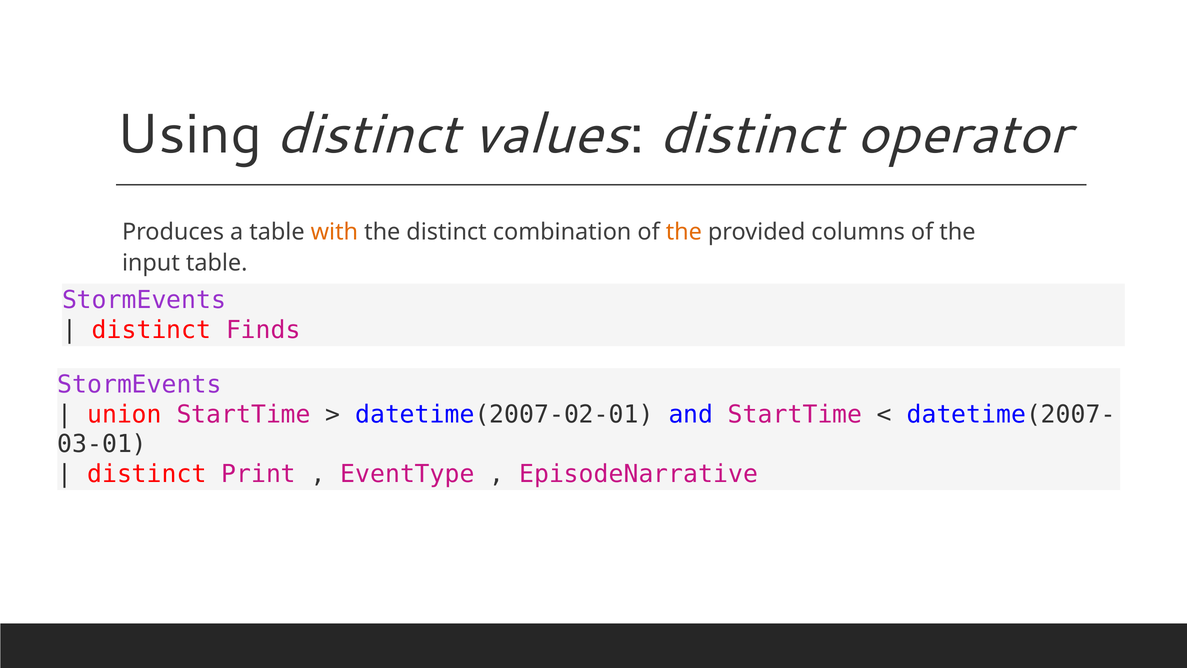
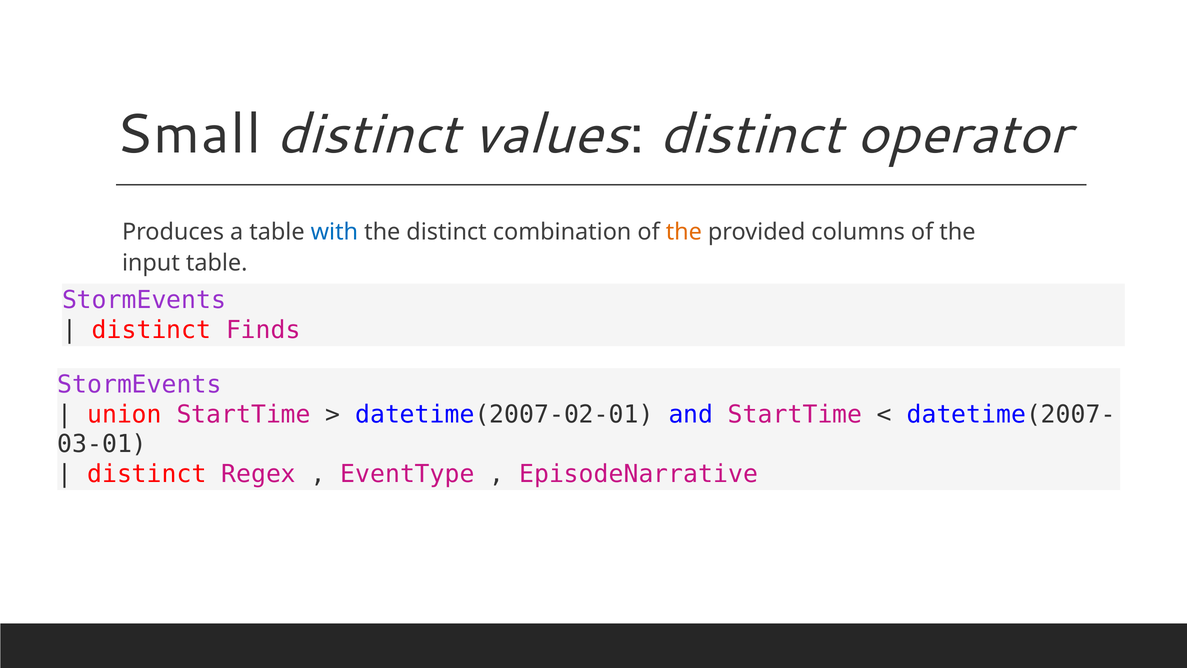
Using: Using -> Small (189, 134)
with colour: orange -> blue (334, 232)
Print: Print -> Regex (259, 474)
